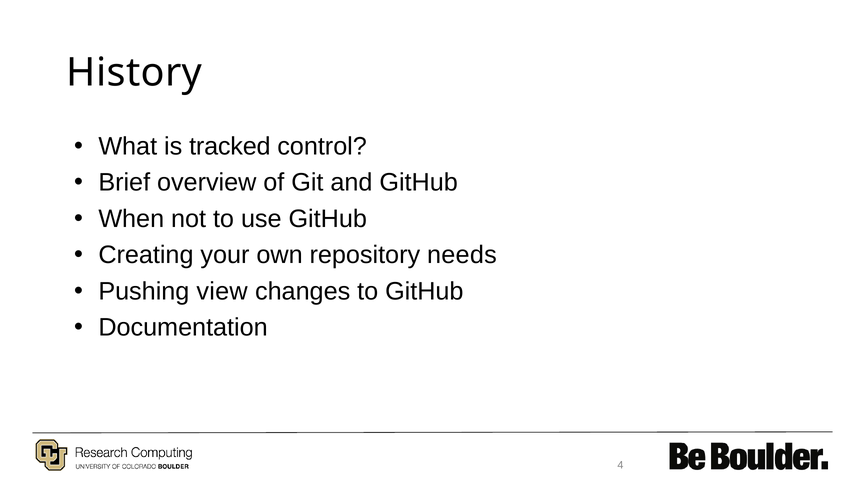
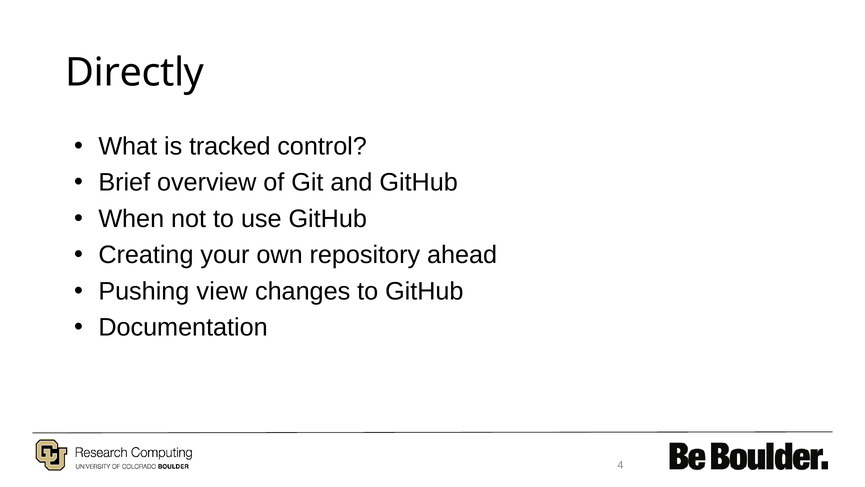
History: History -> Directly (135, 73)
needs: needs -> ahead (462, 255)
